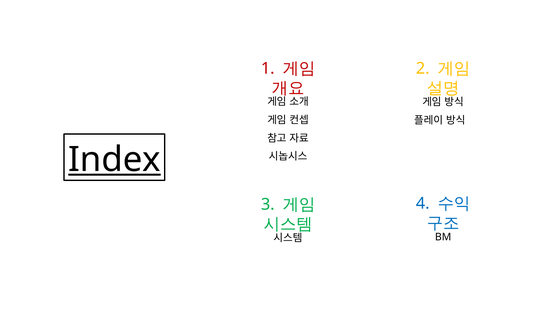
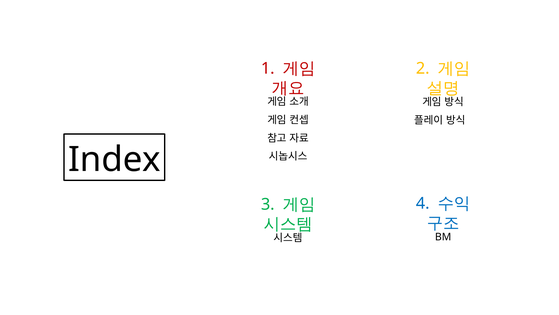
Index underline: present -> none (114, 159)
